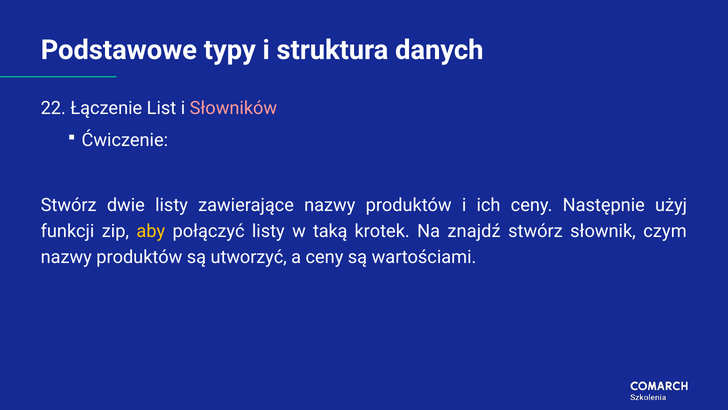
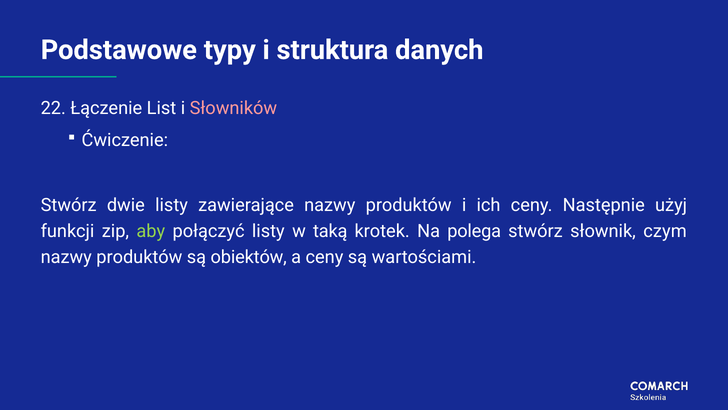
aby colour: yellow -> light green (151, 231)
znajdź: znajdź -> polega (474, 231)
utworzyć: utworzyć -> obiektów (249, 257)
